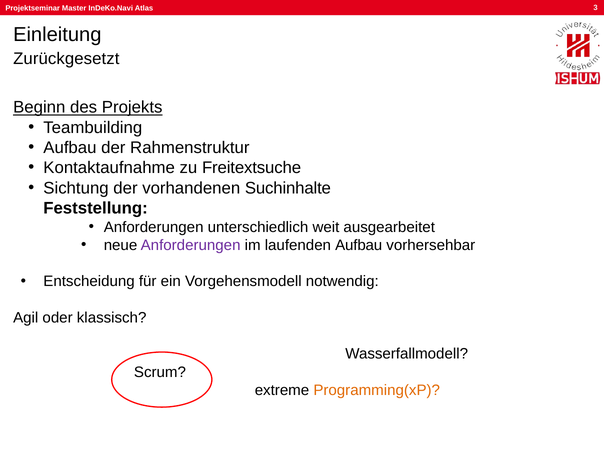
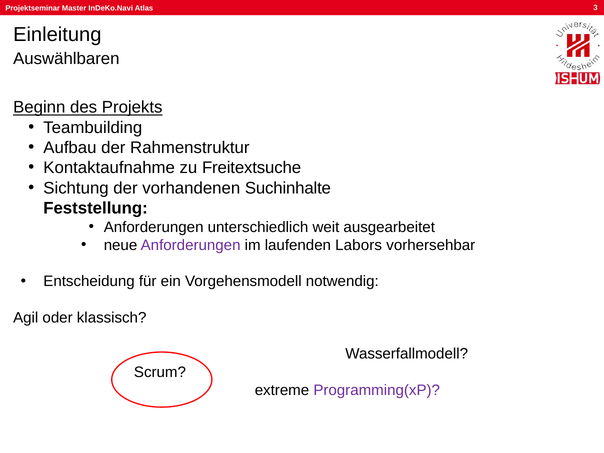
Zurückgesetzt: Zurückgesetzt -> Auswählbaren (66, 59)
laufenden Aufbau: Aufbau -> Labors (359, 245)
Programming(xP colour: orange -> purple (377, 390)
